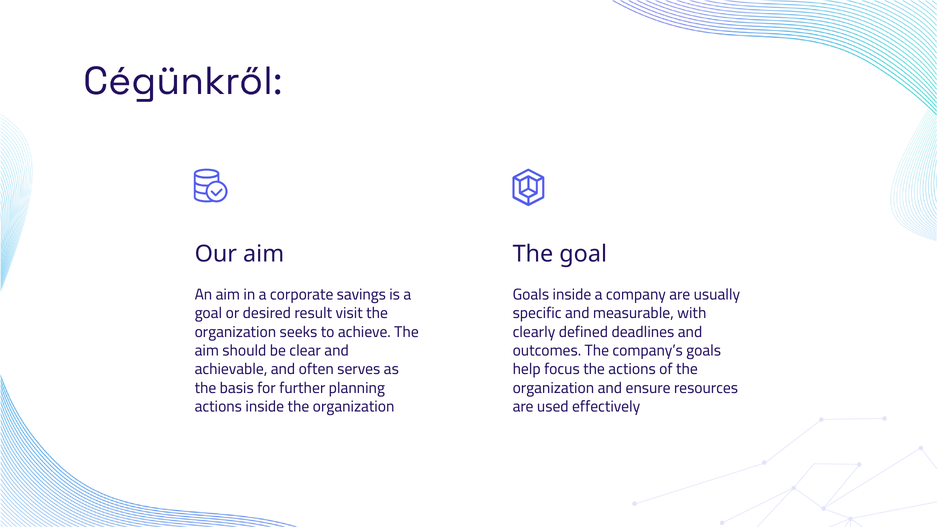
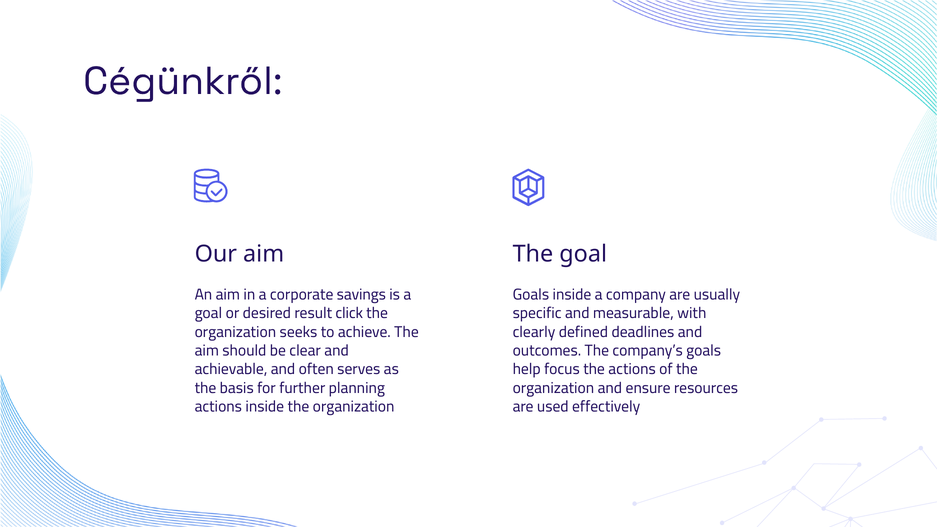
visit: visit -> click (349, 313)
